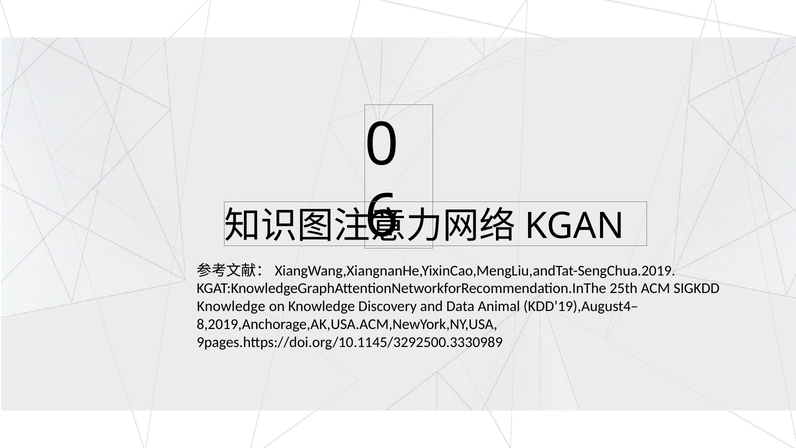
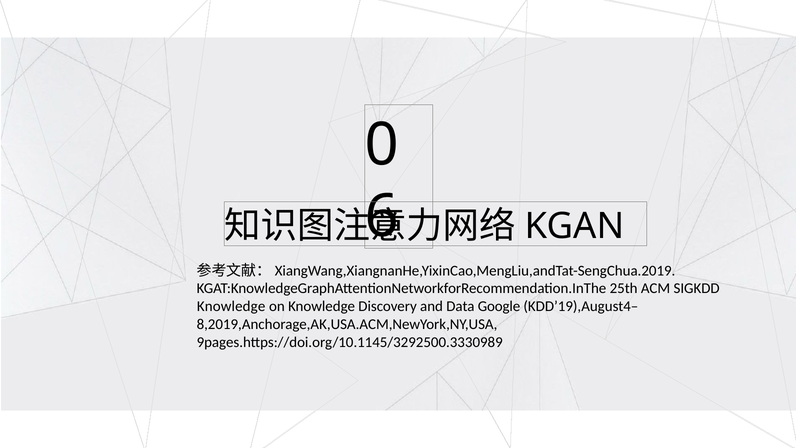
Animal: Animal -> Google (499, 306)
